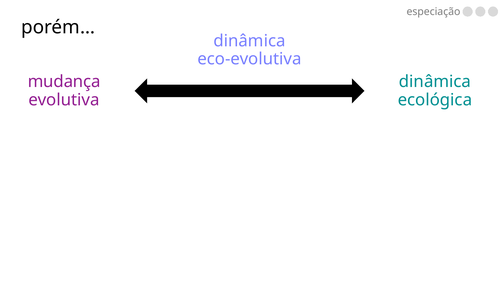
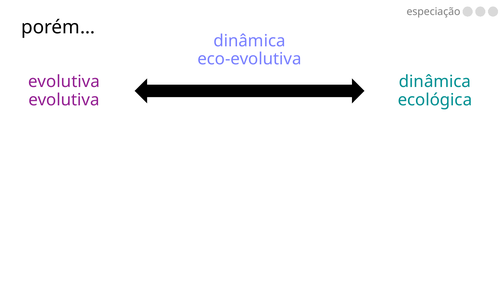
mudança: mudança -> evolutiva (64, 82)
